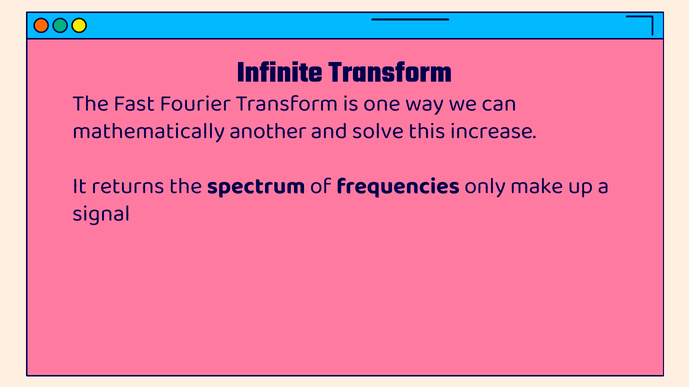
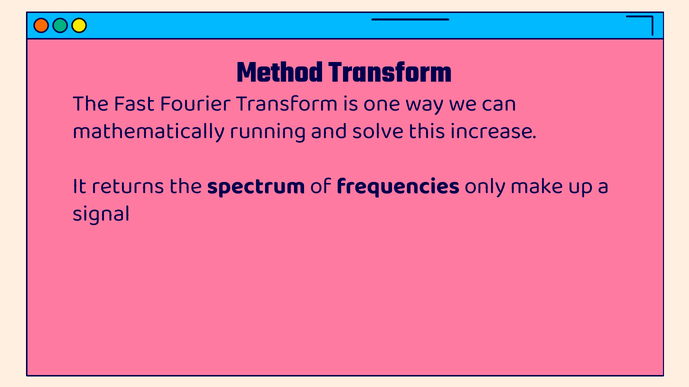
Infinite: Infinite -> Method (280, 72)
another: another -> running (268, 131)
